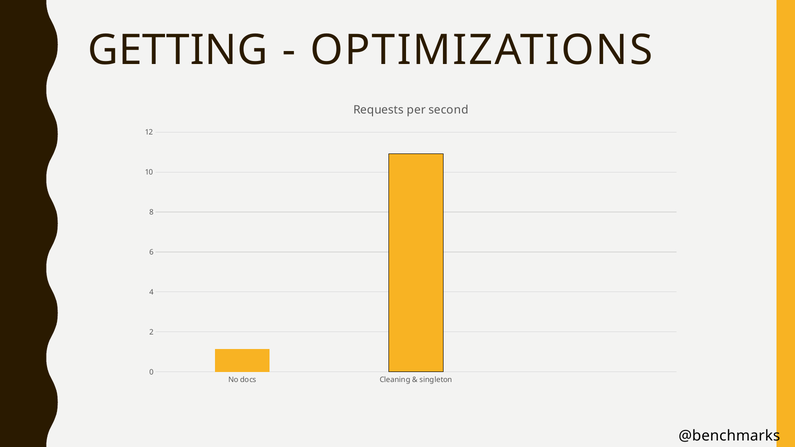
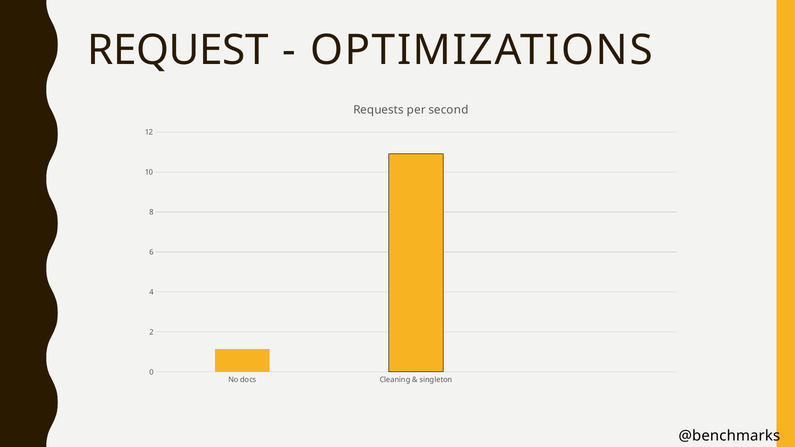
GETTING: GETTING -> REQUEST (178, 50)
